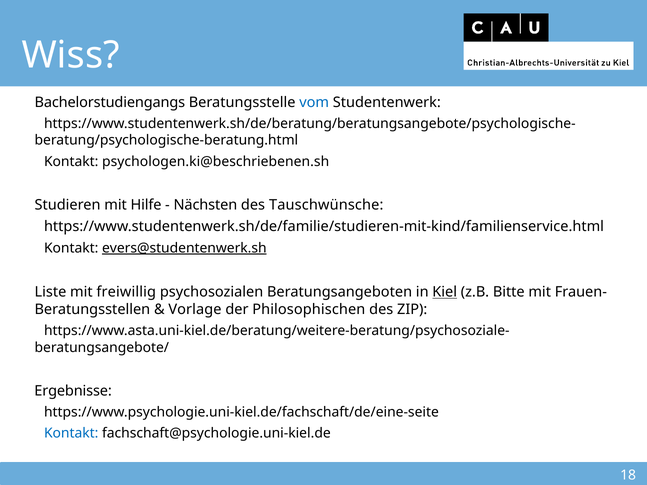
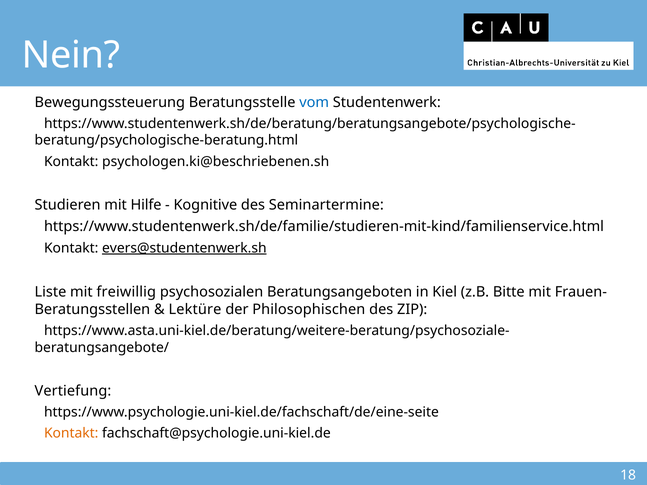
Wiss: Wiss -> Nein (71, 55)
Bachelorstudiengangs: Bachelorstudiengangs -> Bewegungssteuerung (110, 102)
Nächsten: Nächsten -> Kognitive (205, 205)
Tauschwünsche: Tauschwünsche -> Seminartermine (326, 205)
Kiel underline: present -> none (445, 292)
Vorlage: Vorlage -> Lektüre (195, 310)
Ergebnisse: Ergebnisse -> Vertiefung (73, 391)
Kontakt colour: blue -> orange (71, 434)
